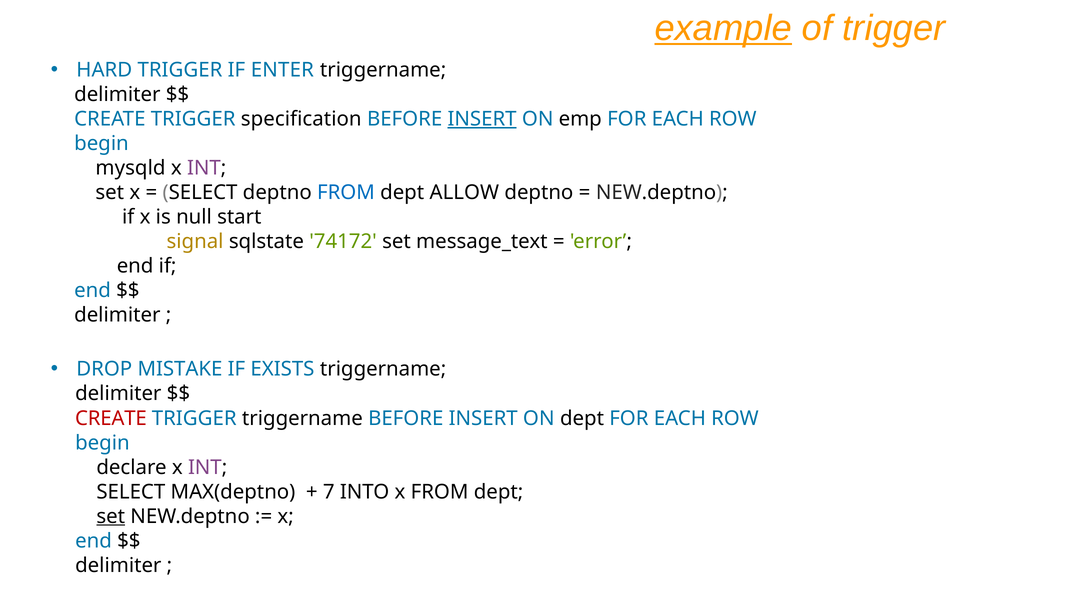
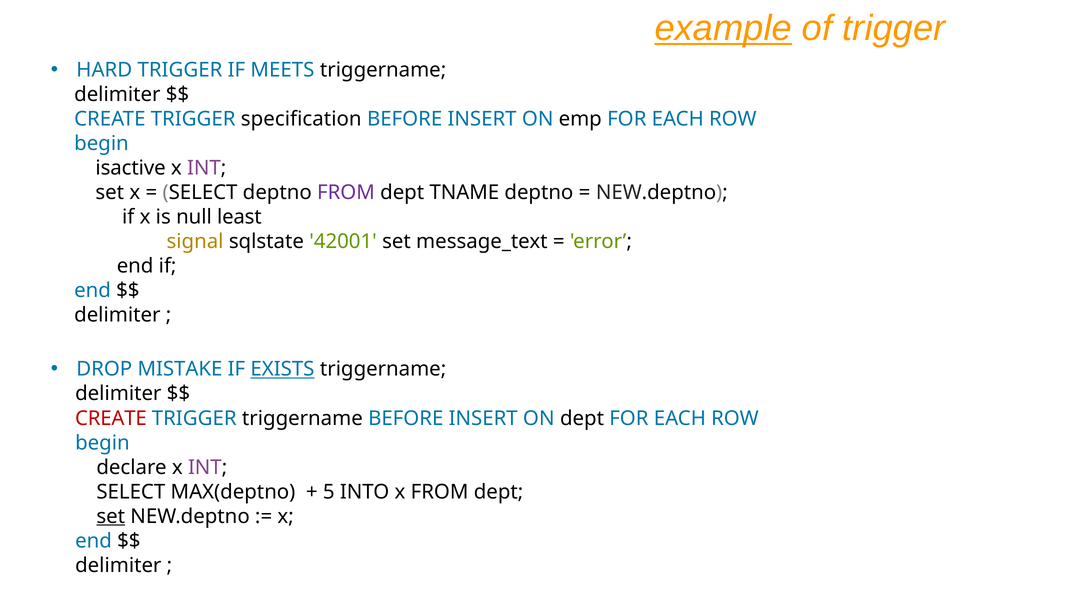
ENTER: ENTER -> MEETS (282, 70)
INSERT underline: present -> none (482, 119)
mysqld: mysqld -> isactive (131, 168)
FROM colour: blue -> purple (346, 193)
ALLOW: ALLOW -> TNAME (464, 193)
start: start -> least (239, 217)
74172: 74172 -> 42001 (343, 242)
EXISTS underline: none -> present (282, 369)
7: 7 -> 5 (329, 492)
